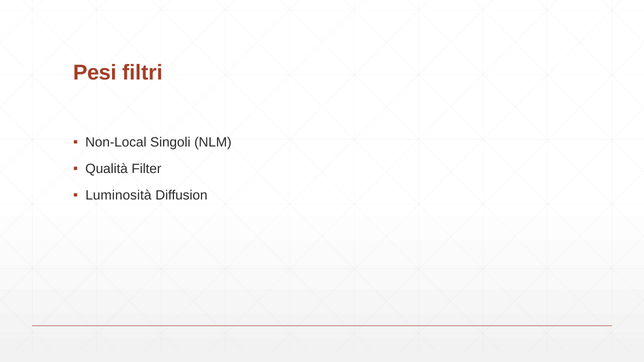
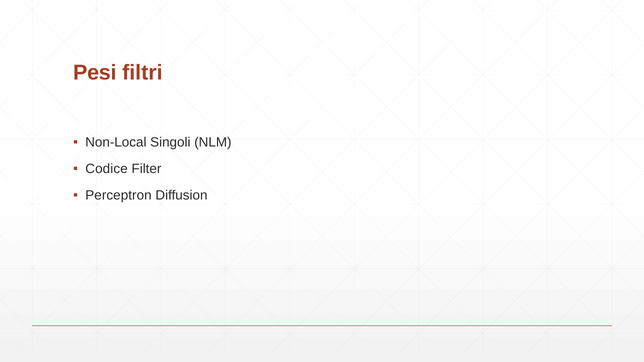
Qualità: Qualità -> Codice (107, 169)
Luminosità: Luminosità -> Perceptron (118, 196)
